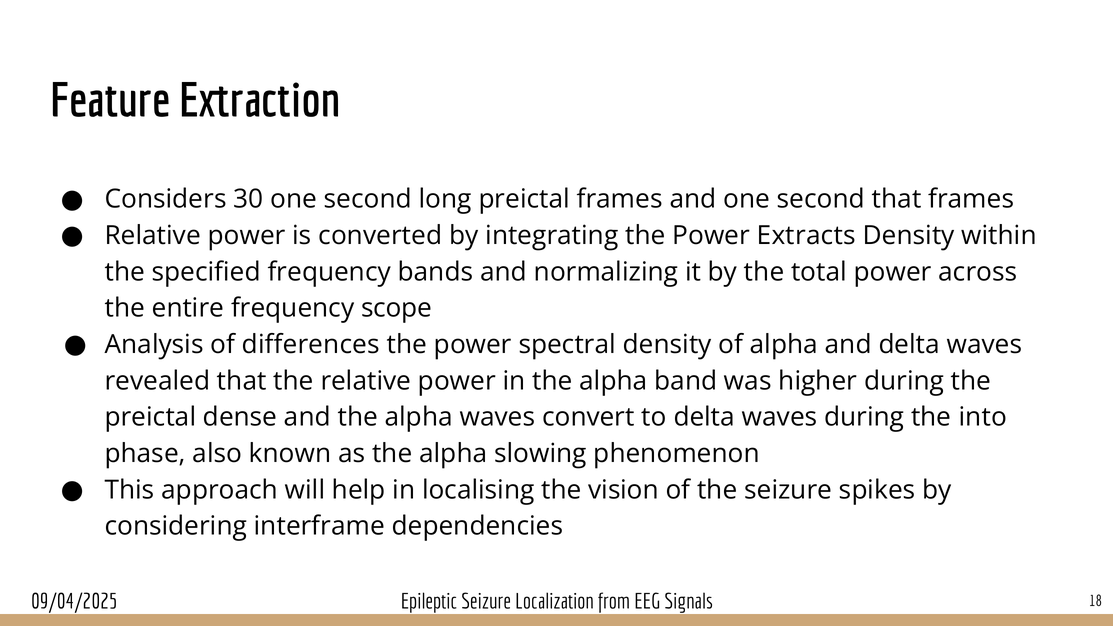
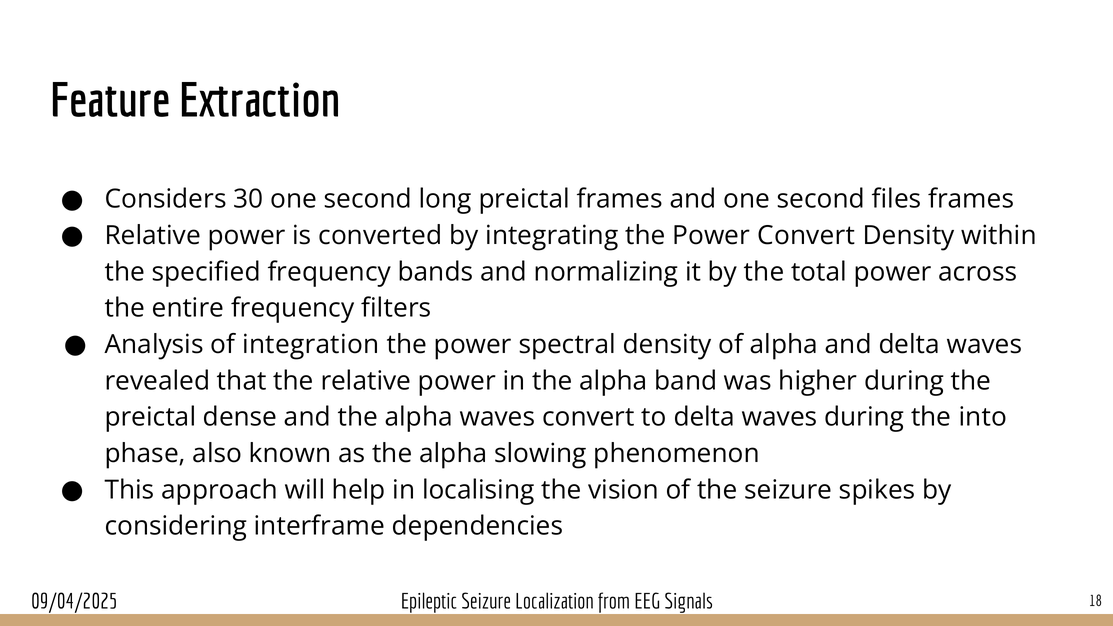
second that: that -> files (897, 199)
Power Extracts: Extracts -> Convert (806, 236)
scope: scope -> filters (396, 308)
differences: differences -> integration (311, 345)
